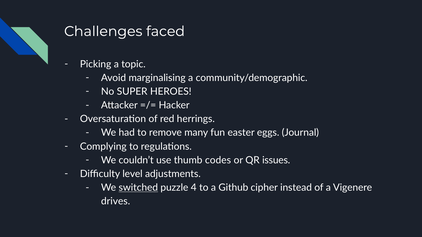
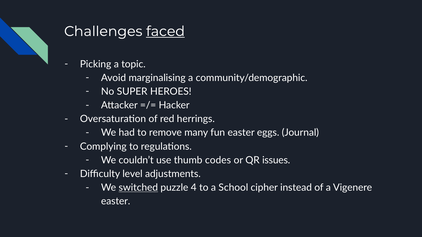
faced underline: none -> present (165, 31)
Github: Github -> School (233, 188)
drives: drives -> easter (116, 202)
